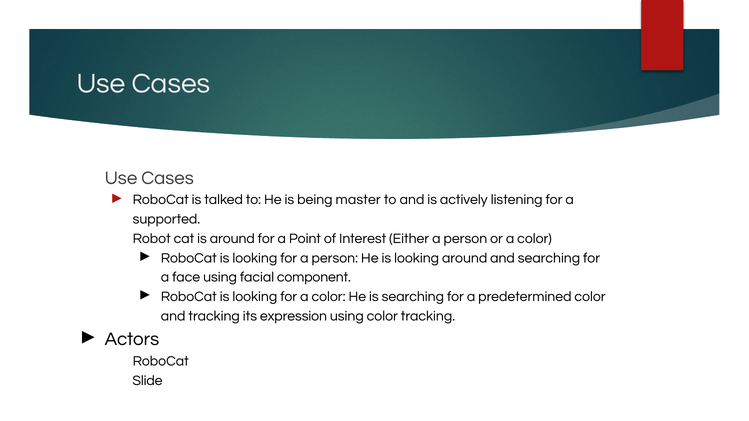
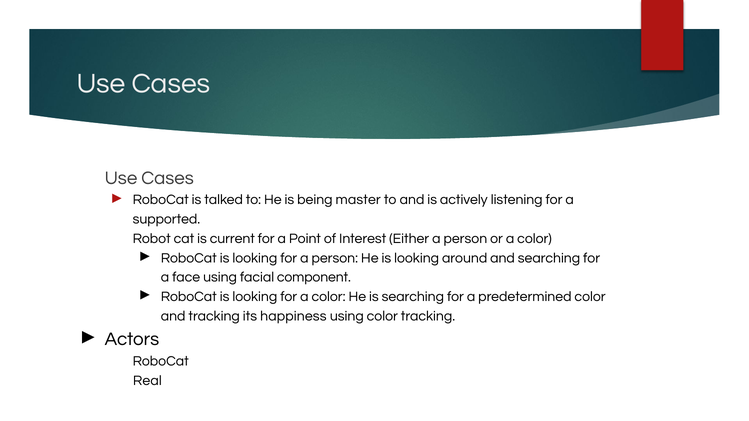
is around: around -> current (232, 239)
expression: expression -> happiness (293, 316)
Slide: Slide -> Real (147, 381)
